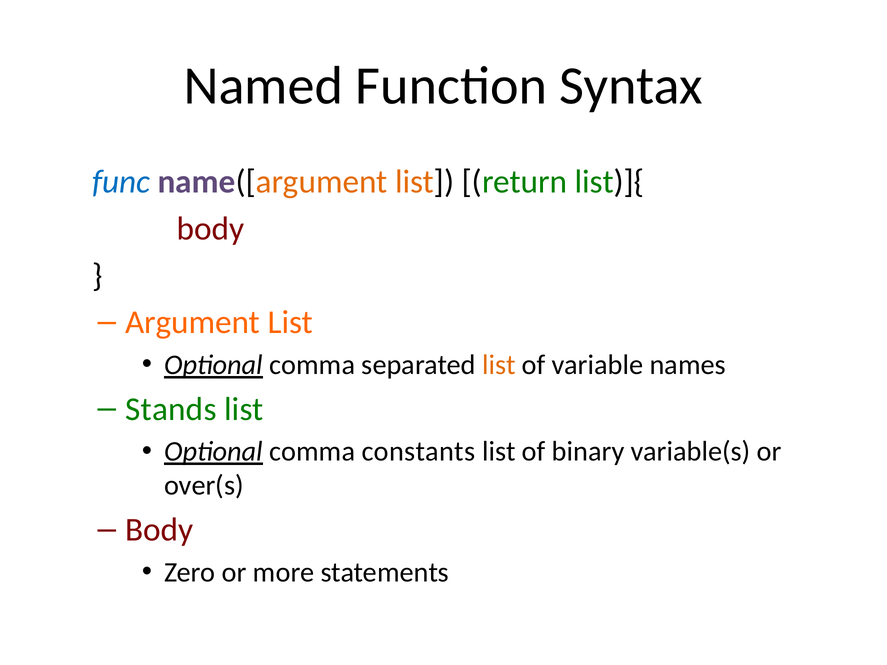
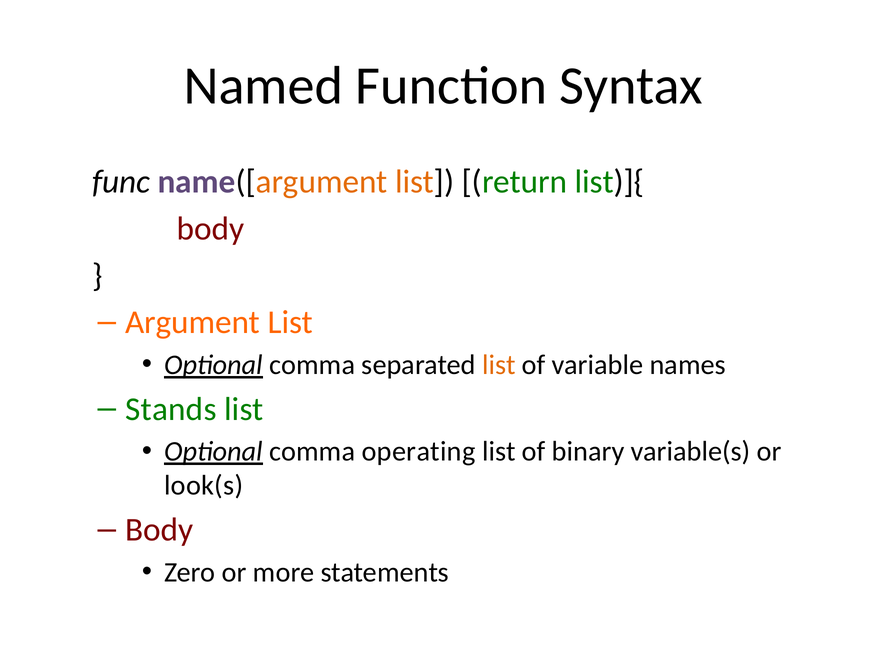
func colour: blue -> black (121, 182)
constants: constants -> operating (418, 452)
over(s: over(s -> look(s (204, 486)
